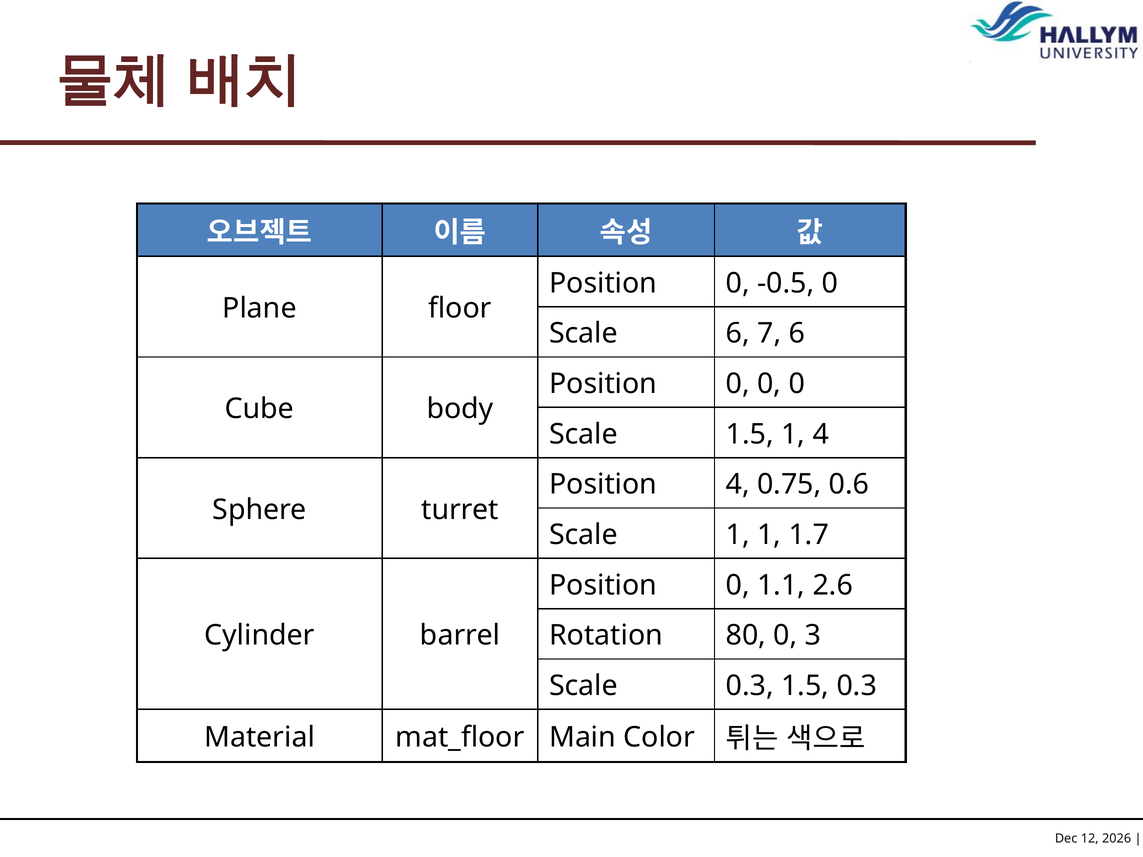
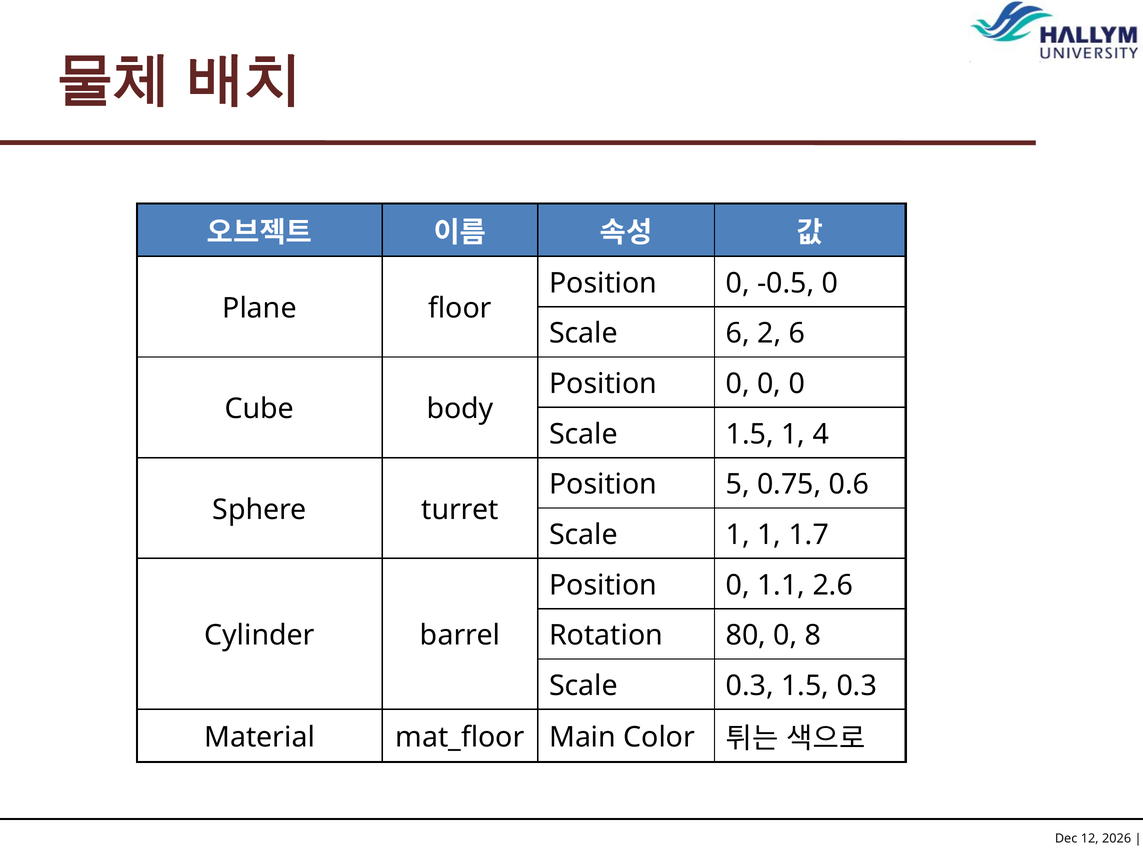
7: 7 -> 2 (769, 334)
Position 4: 4 -> 5 (738, 485)
3: 3 -> 8 (813, 636)
